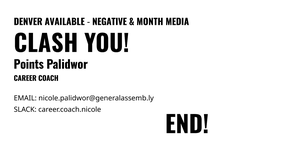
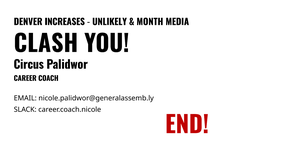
AVAILABLE: AVAILABLE -> INCREASES (65, 22)
NEGATIVE: NEGATIVE -> UNLIKELY (110, 22)
Points: Points -> Circus (29, 65)
END colour: black -> red (187, 126)
